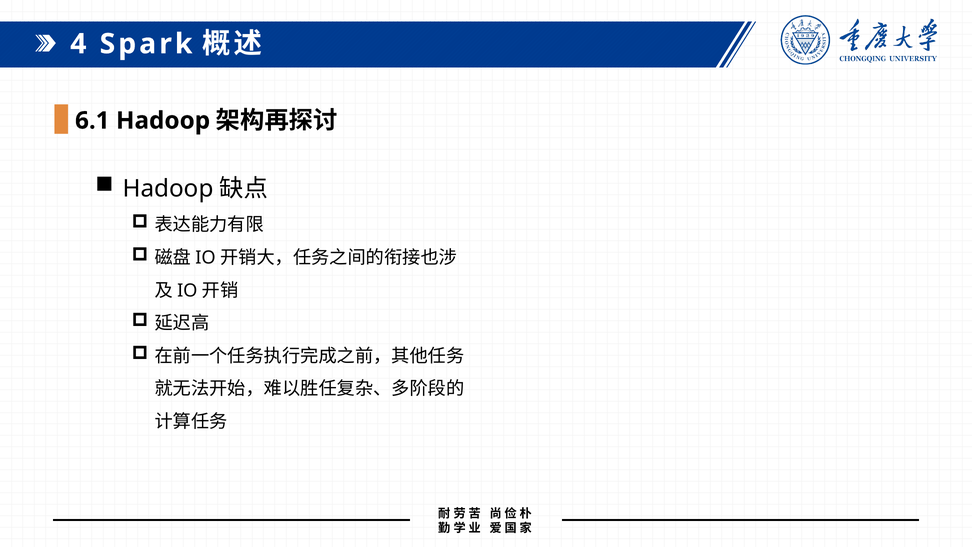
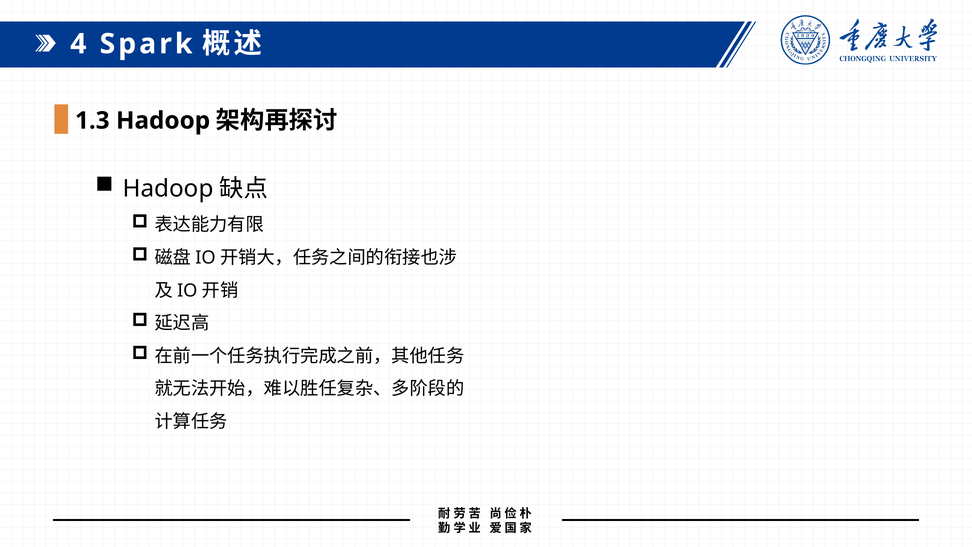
6.1: 6.1 -> 1.3 (92, 121)
